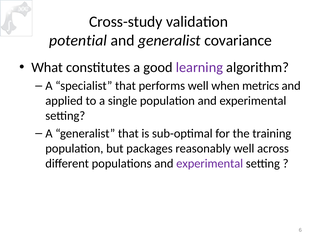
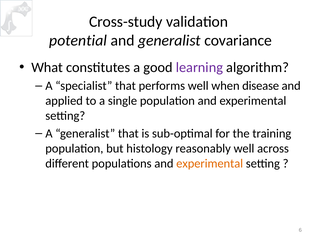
metrics: metrics -> disease (261, 86)
packages: packages -> histology (149, 148)
experimental colour: purple -> orange (210, 163)
